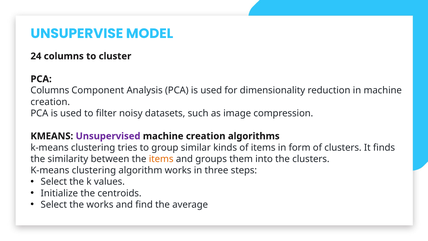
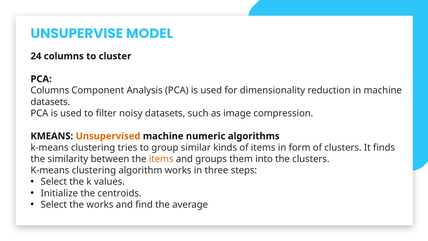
creation: creation -> datasets (50, 102)
Unsupervised colour: purple -> orange (108, 136)
creation: creation -> numeric (206, 136)
